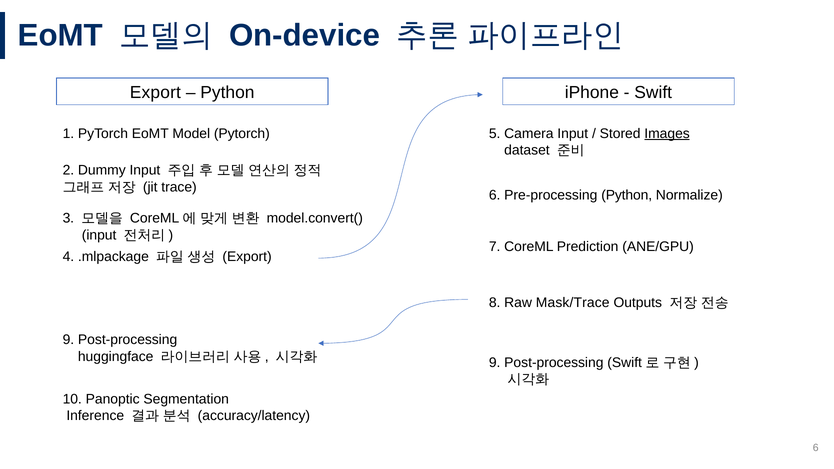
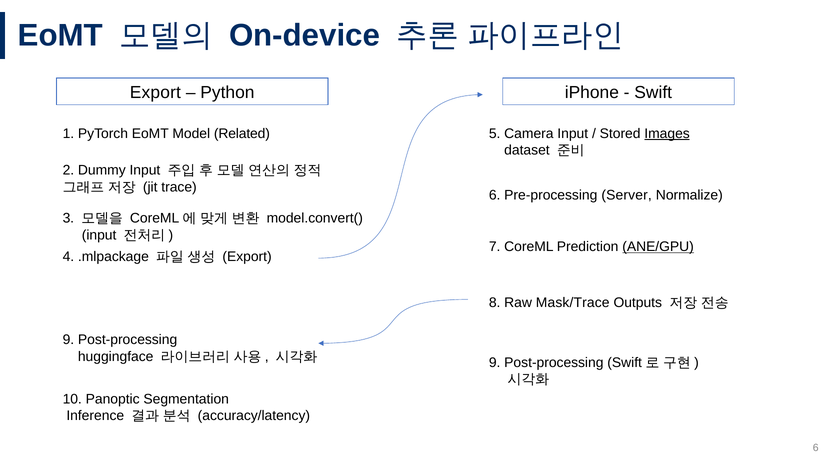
Model Pytorch: Pytorch -> Related (242, 134)
Pre-processing Python: Python -> Server (627, 195)
ANE/GPU underline: none -> present (658, 247)
